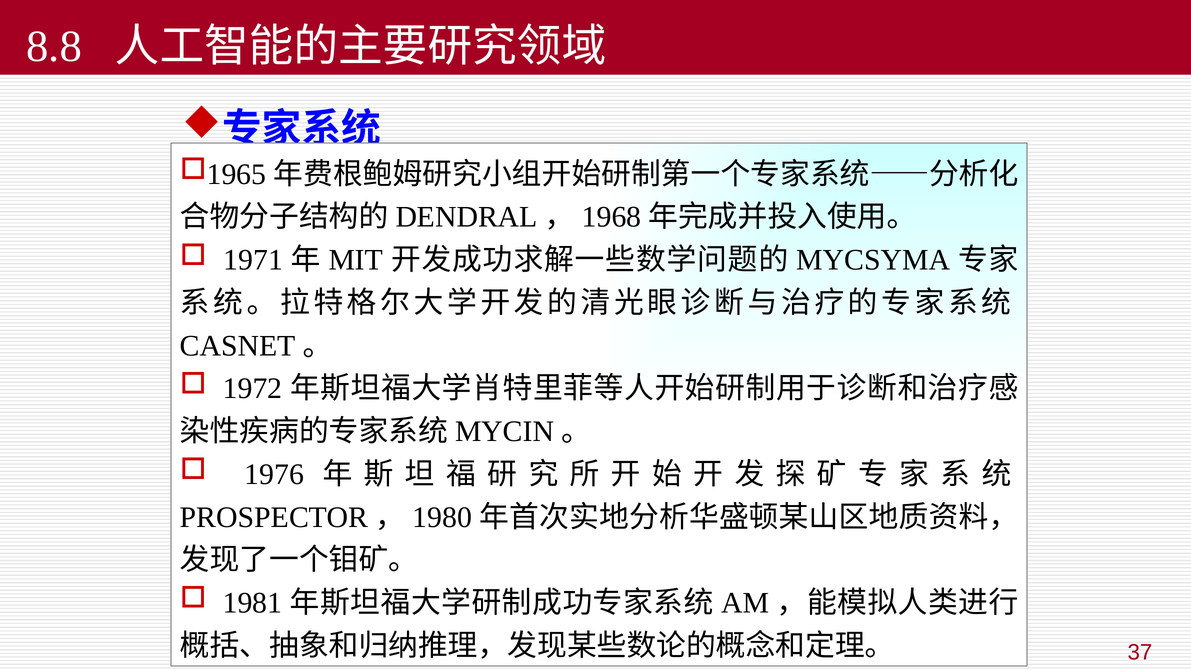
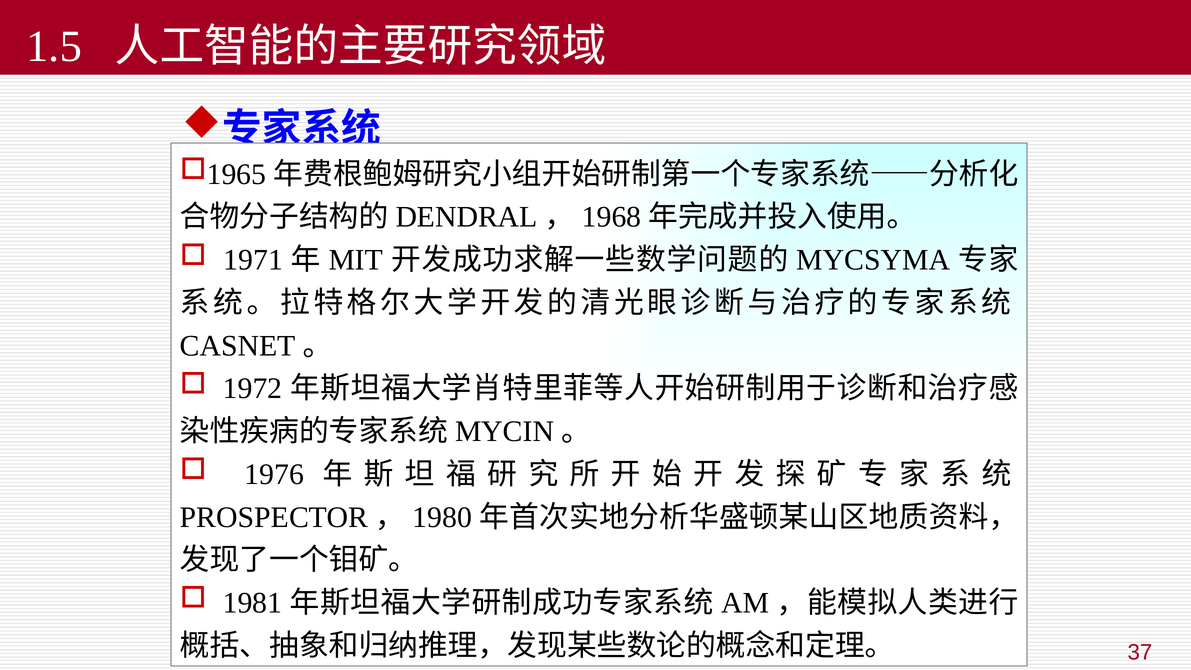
8.8: 8.8 -> 1.5 (54, 47)
